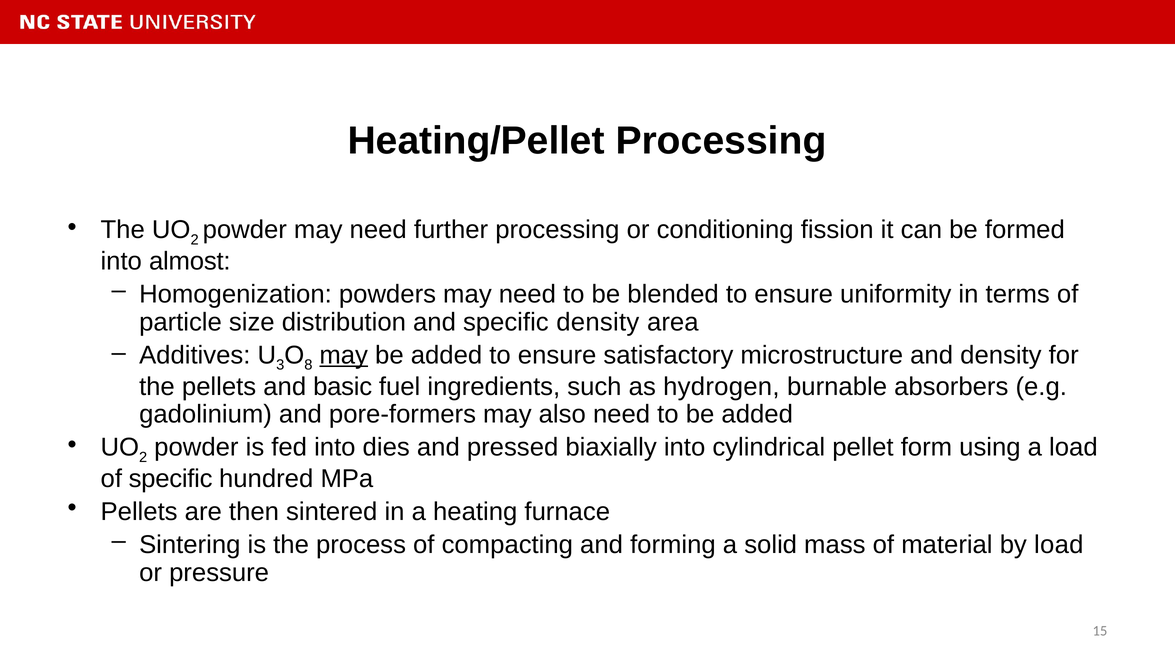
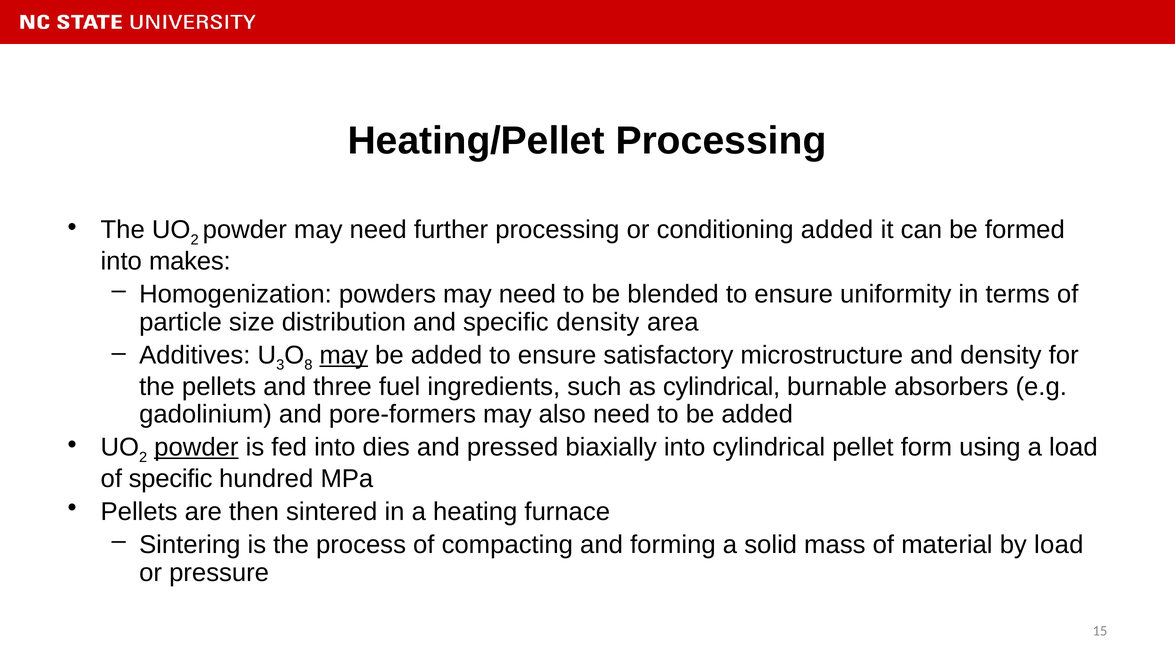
conditioning fission: fission -> added (837, 230)
almost: almost -> makes (190, 261)
basic: basic -> three (342, 387)
as hydrogen: hydrogen -> cylindrical (722, 387)
powder underline: none -> present (196, 447)
